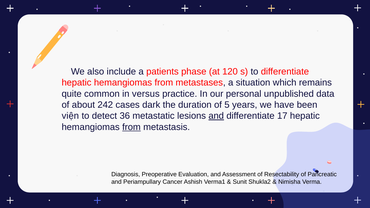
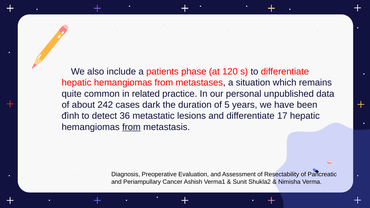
versus: versus -> related (146, 94)
viện: viện -> đình (70, 116)
and underline: present -> none (216, 116)
